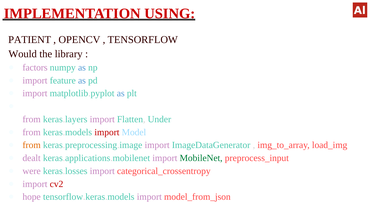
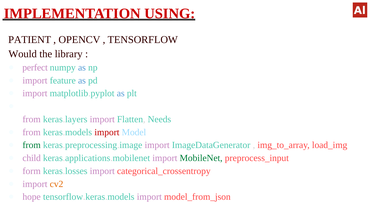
factors: factors -> perfect (35, 67)
Under: Under -> Needs (159, 119)
from colour: orange -> green (32, 145)
dealt: dealt -> child (32, 158)
were: were -> form (32, 171)
cv2 colour: red -> orange (57, 184)
